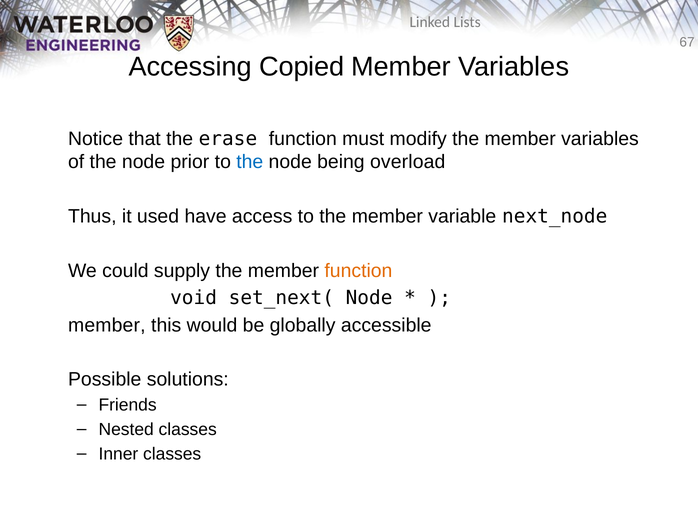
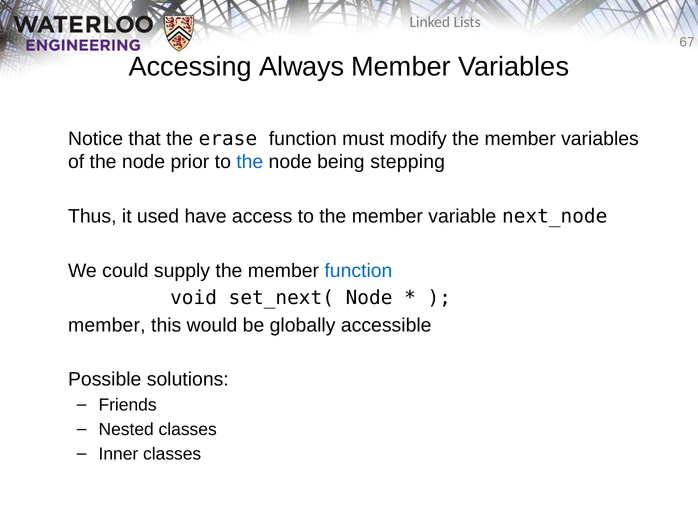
Copied: Copied -> Always (302, 66)
overload: overload -> stepping (408, 162)
function colour: orange -> blue (358, 271)
